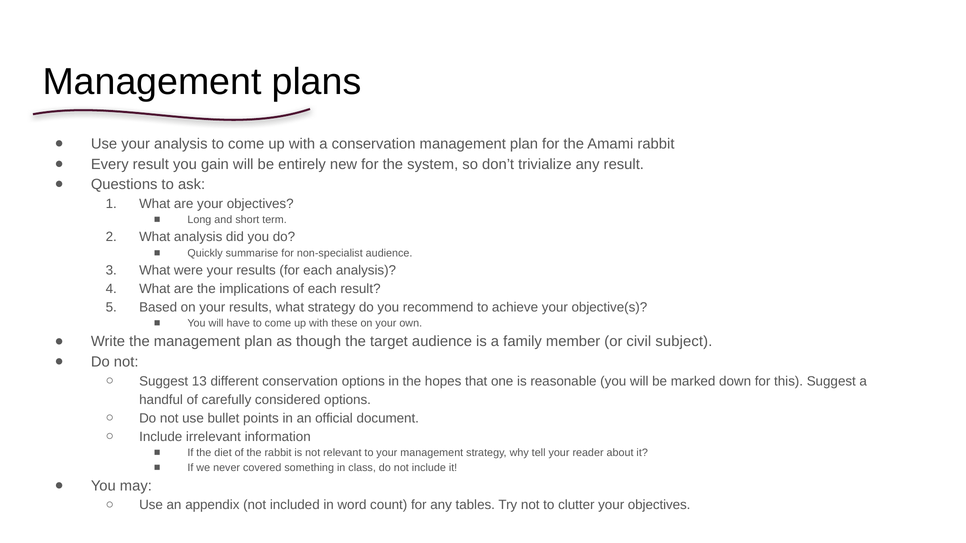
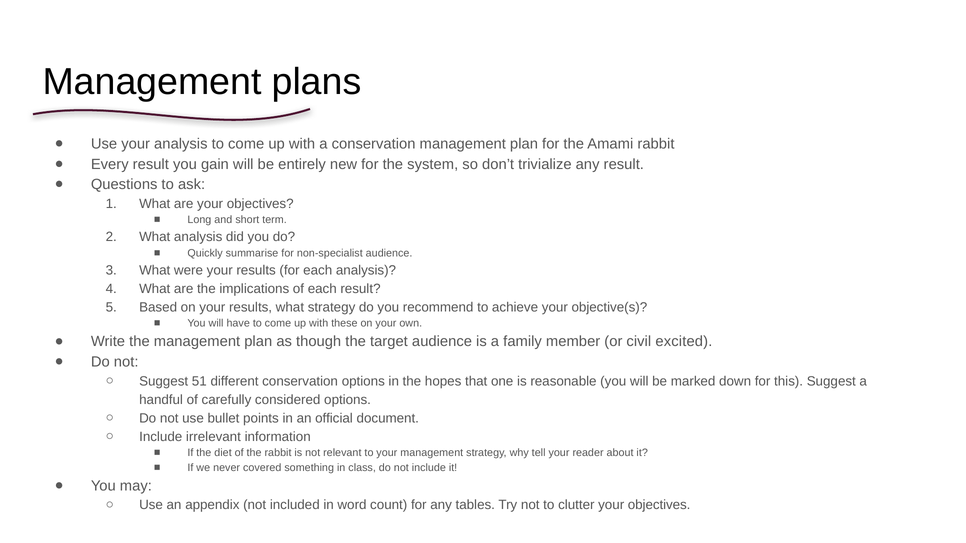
subject: subject -> excited (684, 342)
13: 13 -> 51 (199, 381)
